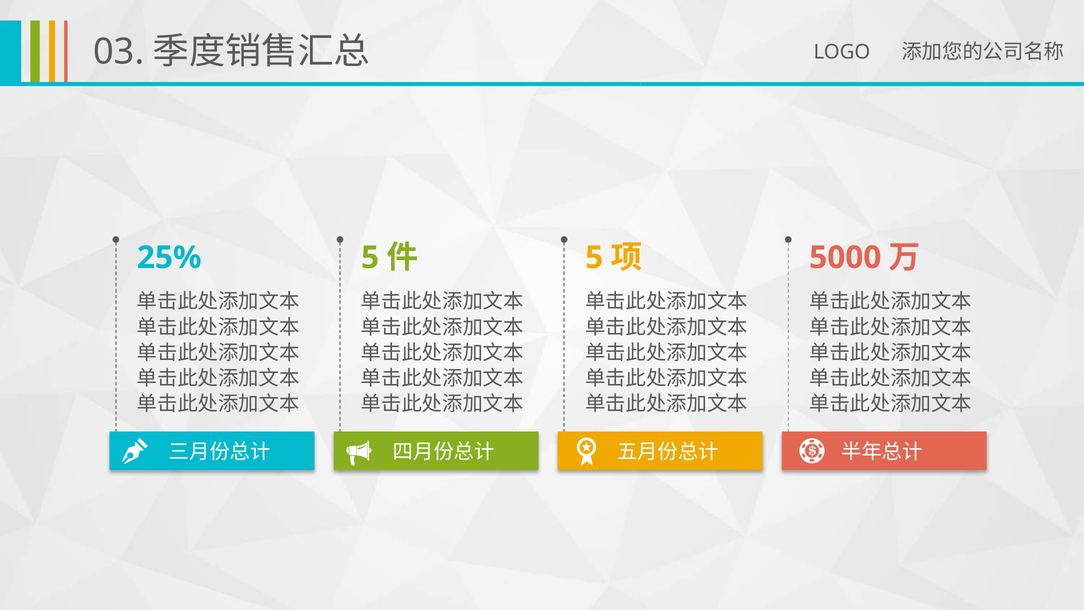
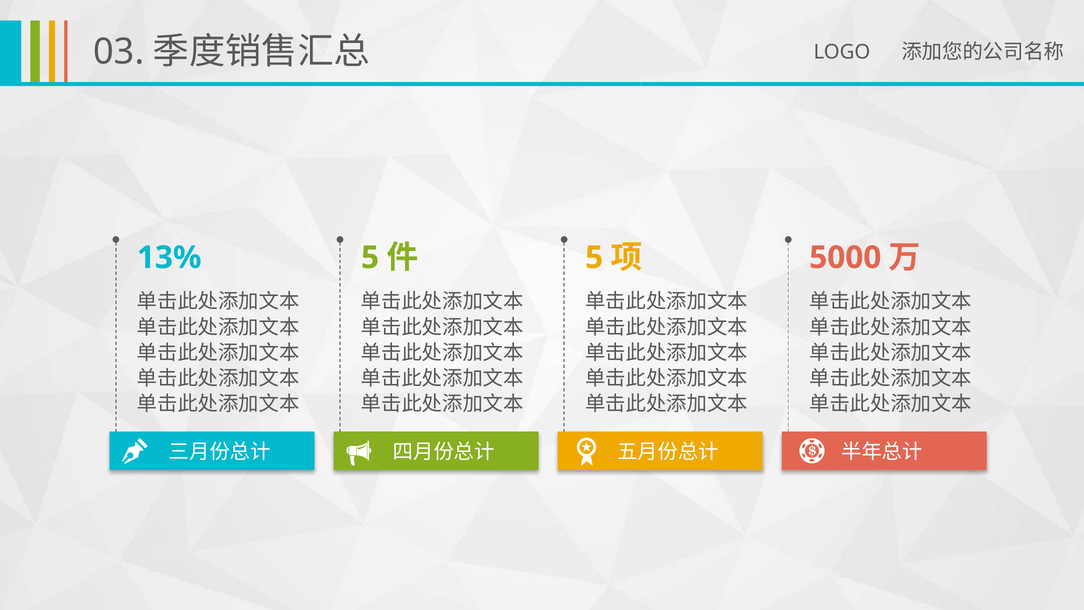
25%: 25% -> 13% (169, 258)
